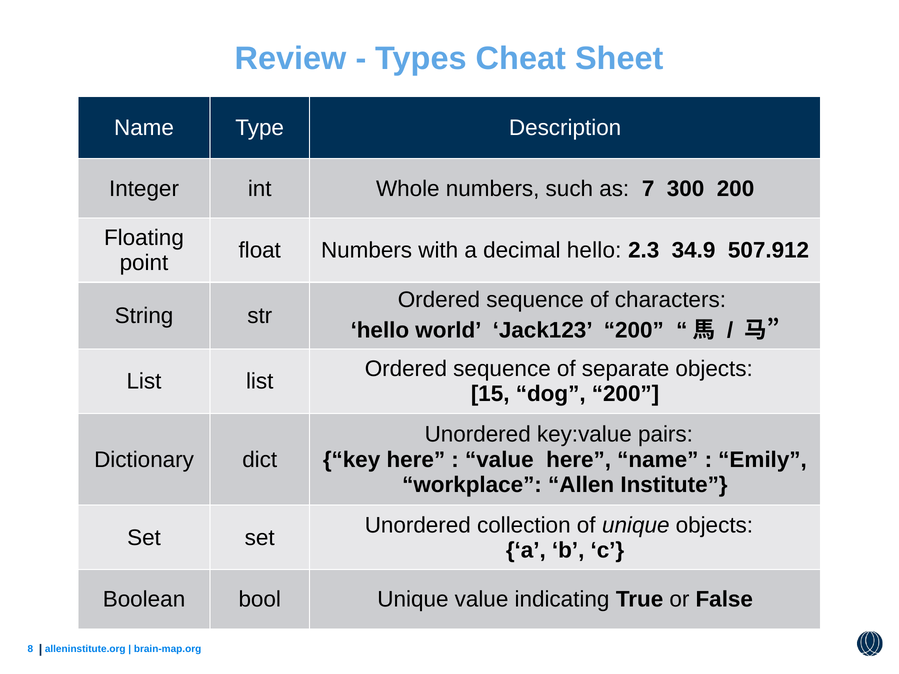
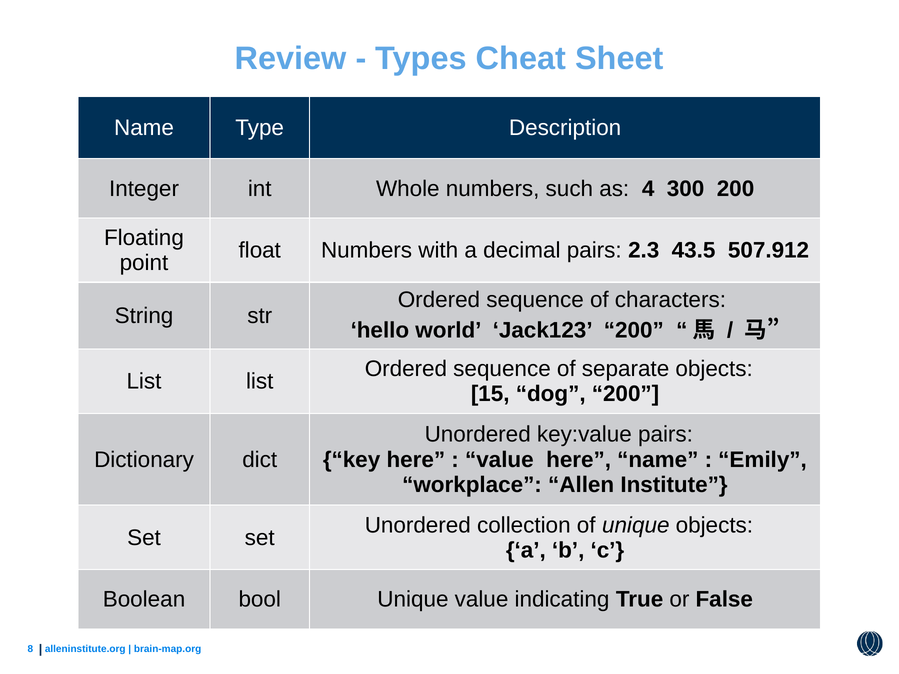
7: 7 -> 4 (648, 189)
decimal hello: hello -> pairs (594, 251)
34.9: 34.9 -> 43.5 (694, 251)
